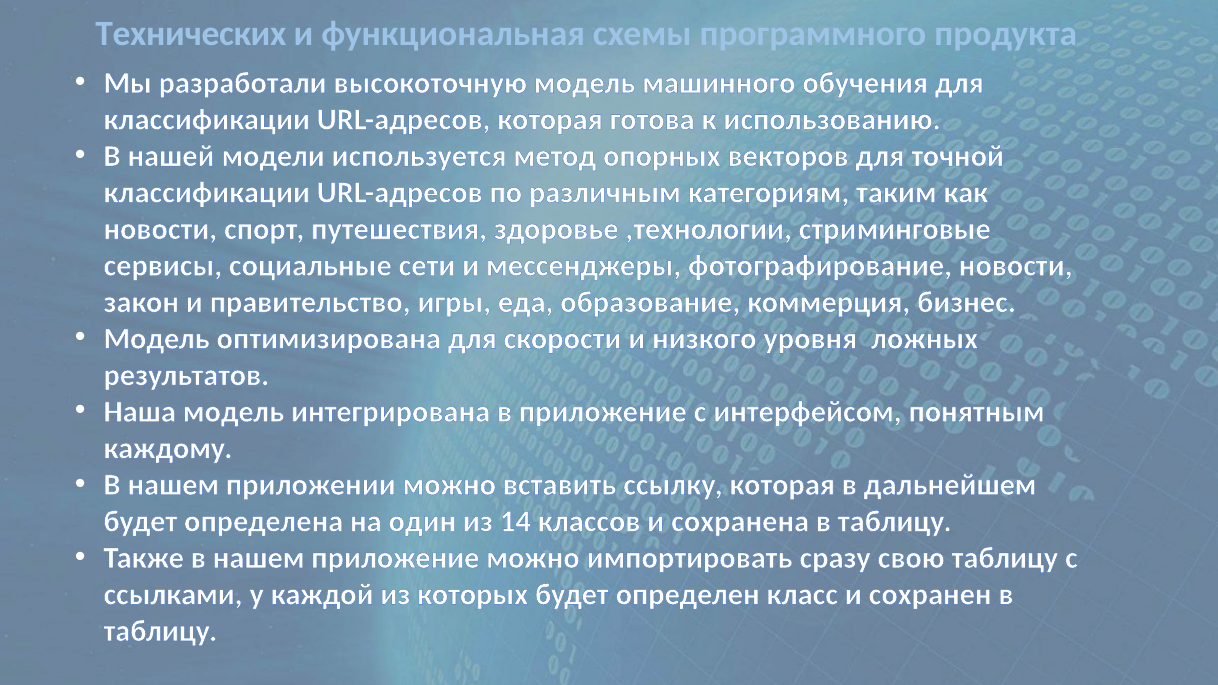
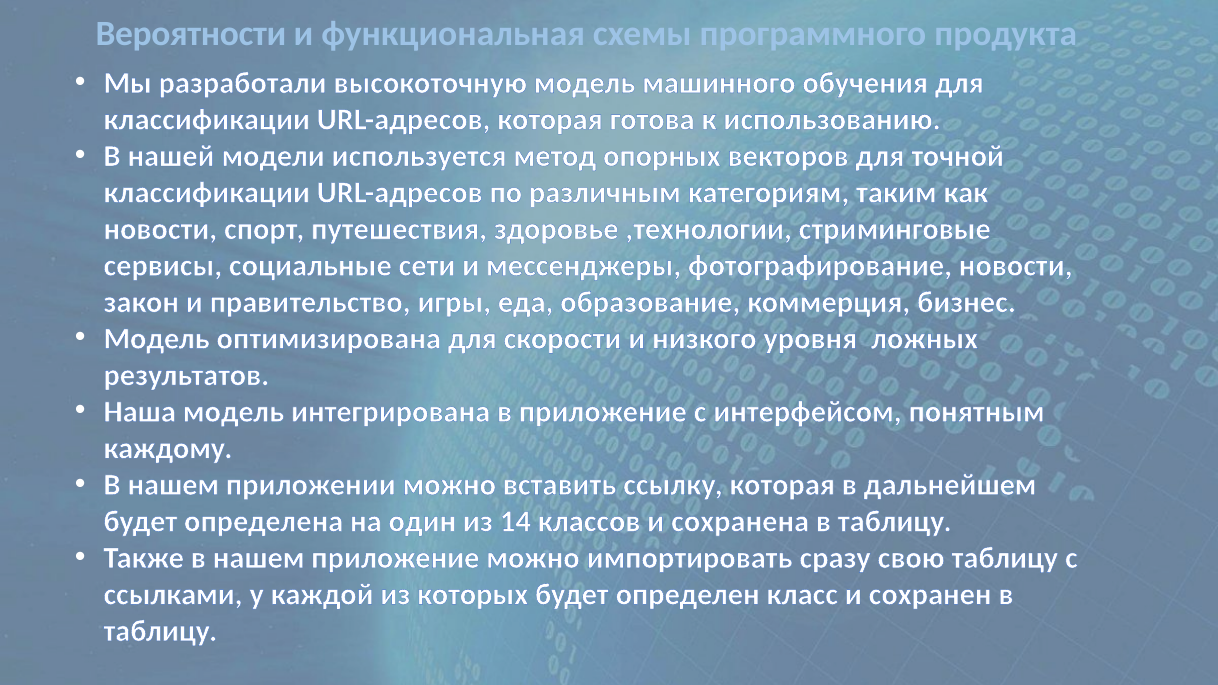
Технических: Технических -> Вероятности (191, 34)
